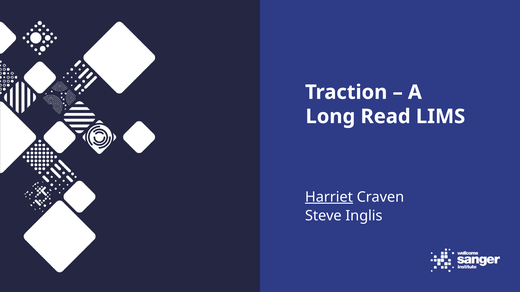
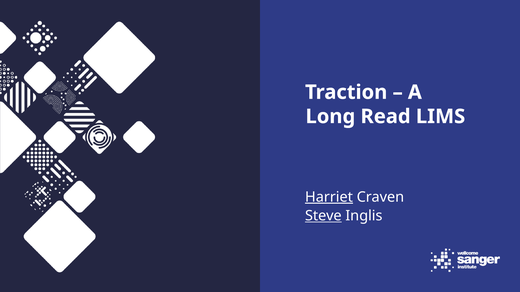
Steve underline: none -> present (323, 216)
